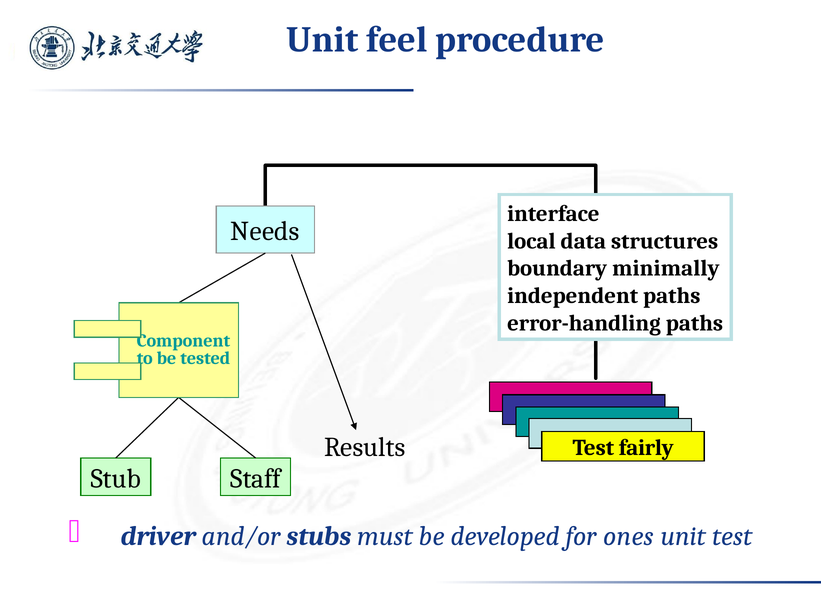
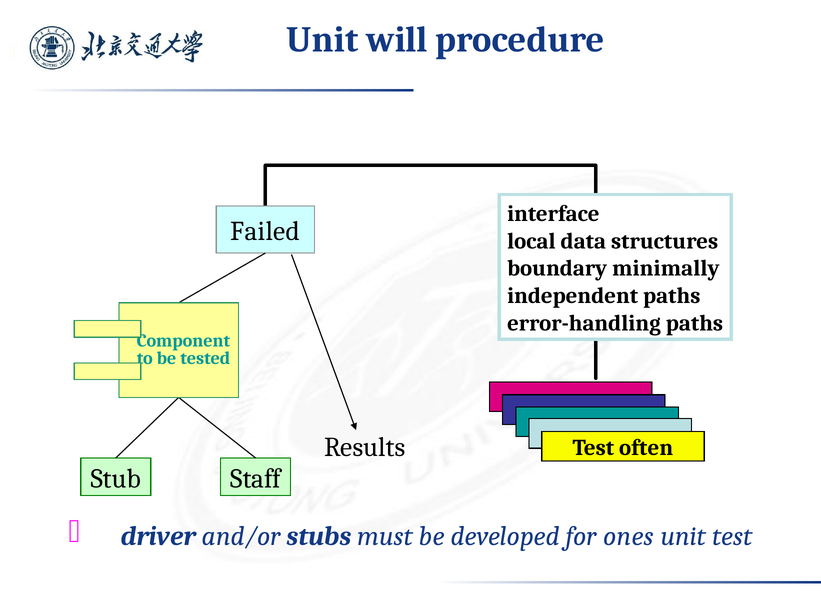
feel: feel -> will (397, 40)
Needs: Needs -> Failed (265, 232)
fairly: fairly -> often (646, 448)
